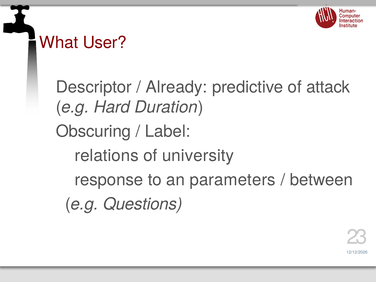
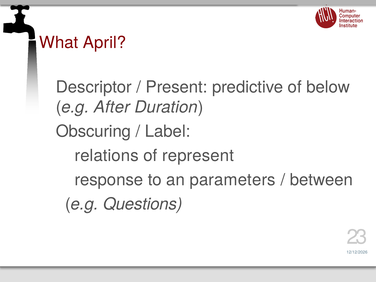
User: User -> April (105, 43)
Already: Already -> Present (177, 87)
attack: attack -> below (328, 87)
Hard: Hard -> After (112, 107)
university: university -> represent (198, 156)
